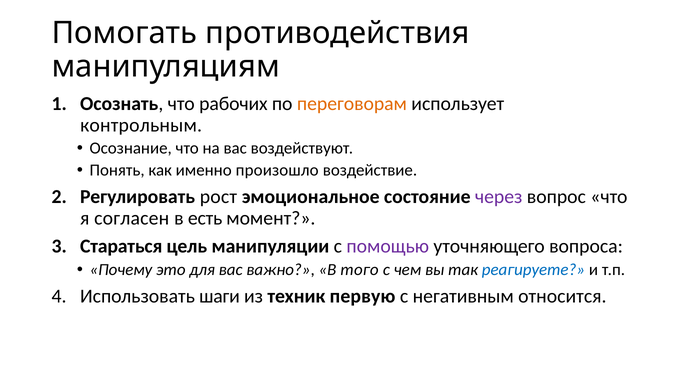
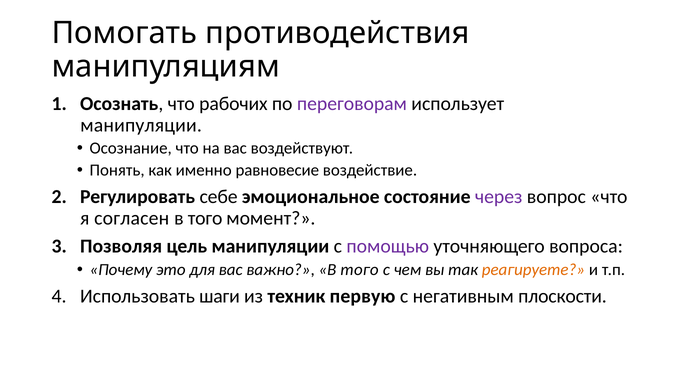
переговорам colour: orange -> purple (352, 104)
контрольным: контрольным -> манипуляции (141, 125)
произошло: произошло -> равновесие (277, 170)
рост: рост -> себе (219, 197)
есть: есть -> того (205, 218)
Стараться: Стараться -> Позволяя (121, 247)
реагируете colour: blue -> orange (533, 270)
относится: относится -> плоскости (562, 297)
